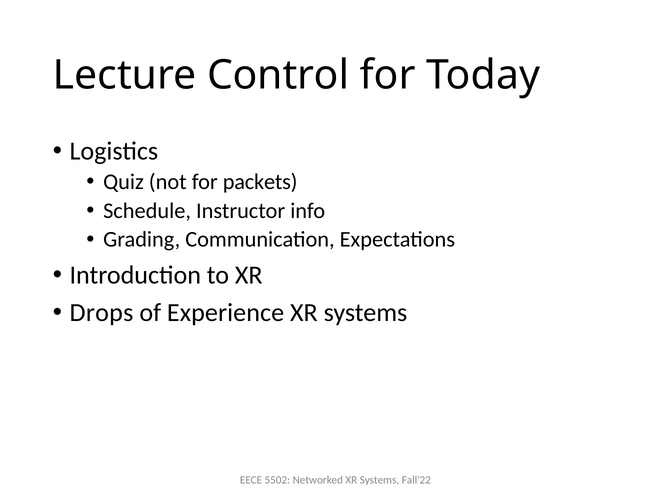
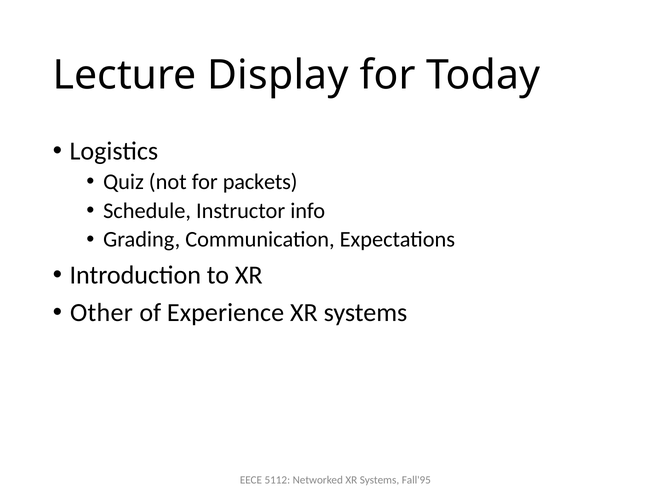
Control: Control -> Display (278, 75)
Drops: Drops -> Other (101, 313)
5502: 5502 -> 5112 (277, 480)
Fall'22: Fall'22 -> Fall'95 (416, 480)
